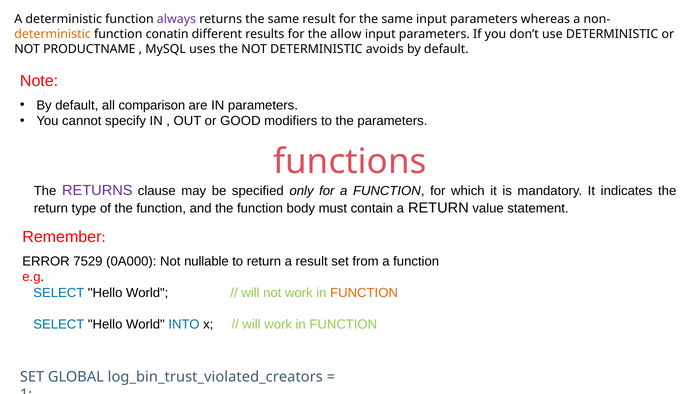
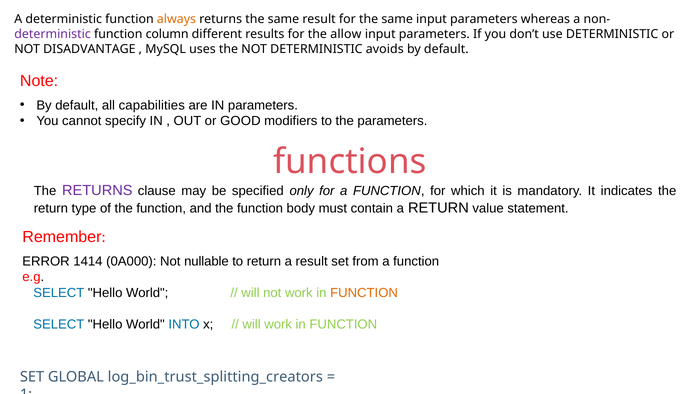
always colour: purple -> orange (176, 19)
deterministic colour: orange -> purple (53, 34)
conatin: conatin -> column (167, 34)
PRODUCTNAME: PRODUCTNAME -> DISADVANTAGE (89, 49)
comparison: comparison -> capabilities (152, 105)
7529: 7529 -> 1414 (88, 261)
log_bin_trust_violated_creators: log_bin_trust_violated_creators -> log_bin_trust_splitting_creators (215, 377)
